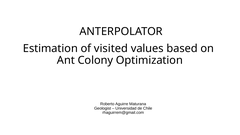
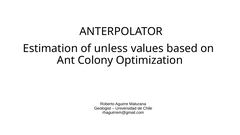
visited: visited -> unless (111, 48)
